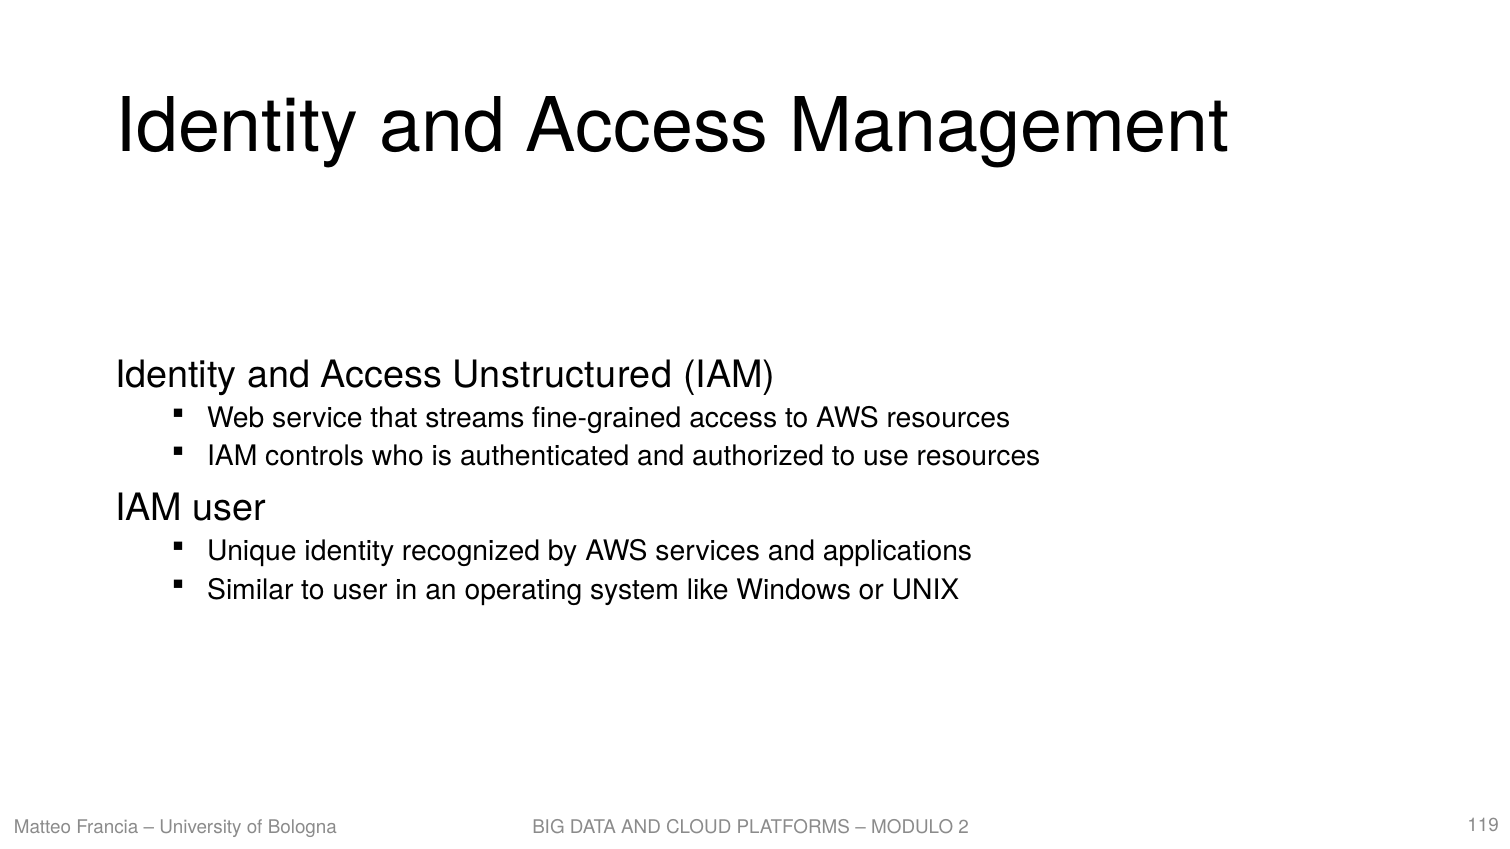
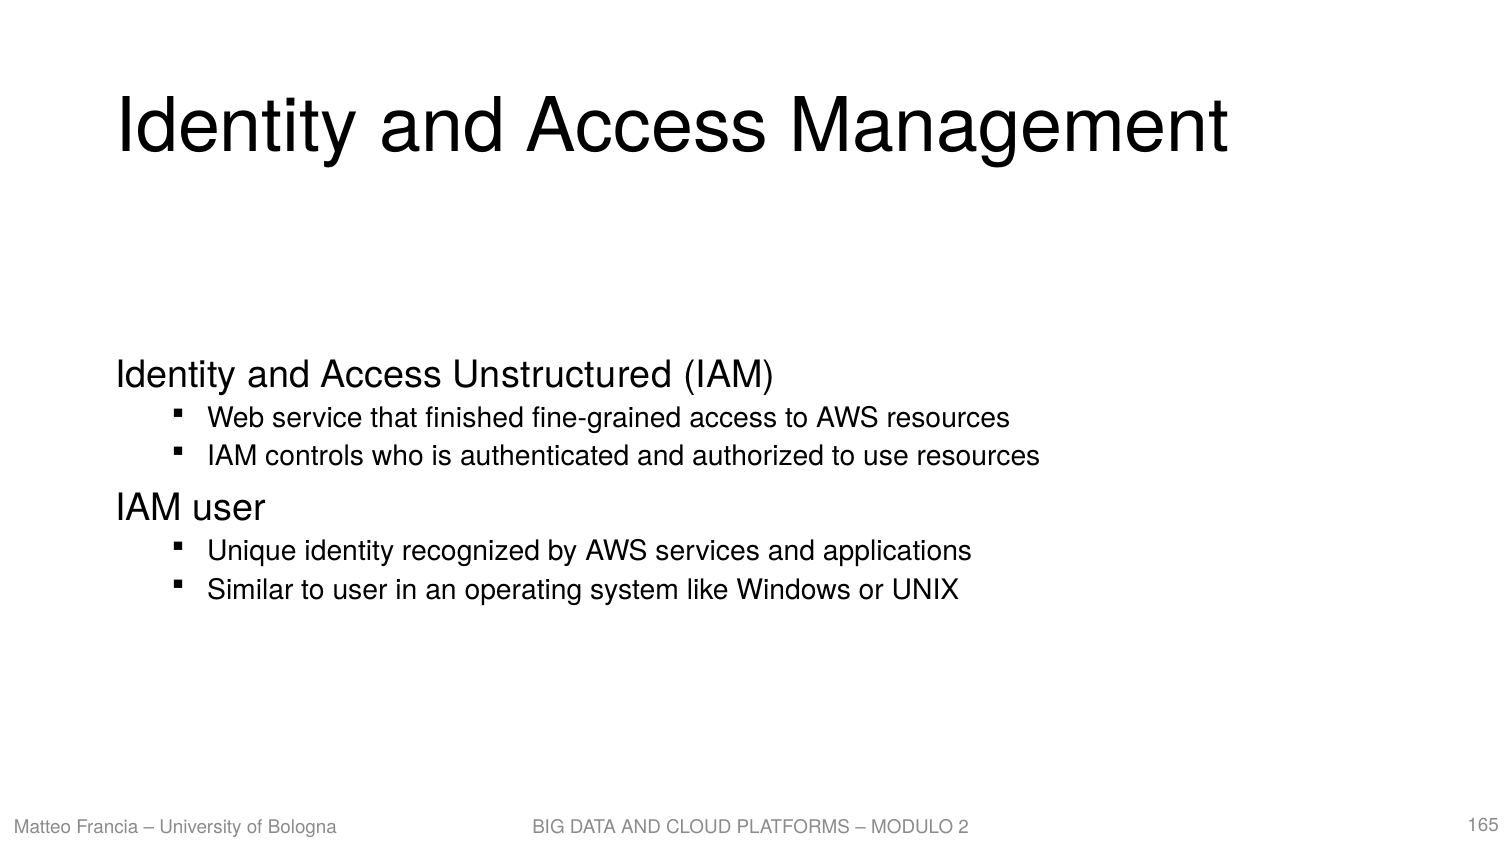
streams: streams -> finished (475, 418)
119: 119 -> 165 (1483, 826)
